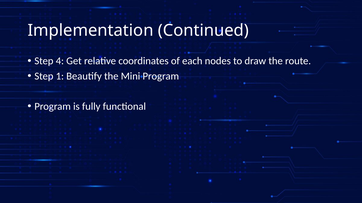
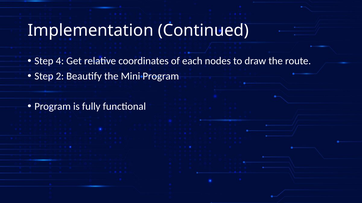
1: 1 -> 2 (60, 76)
